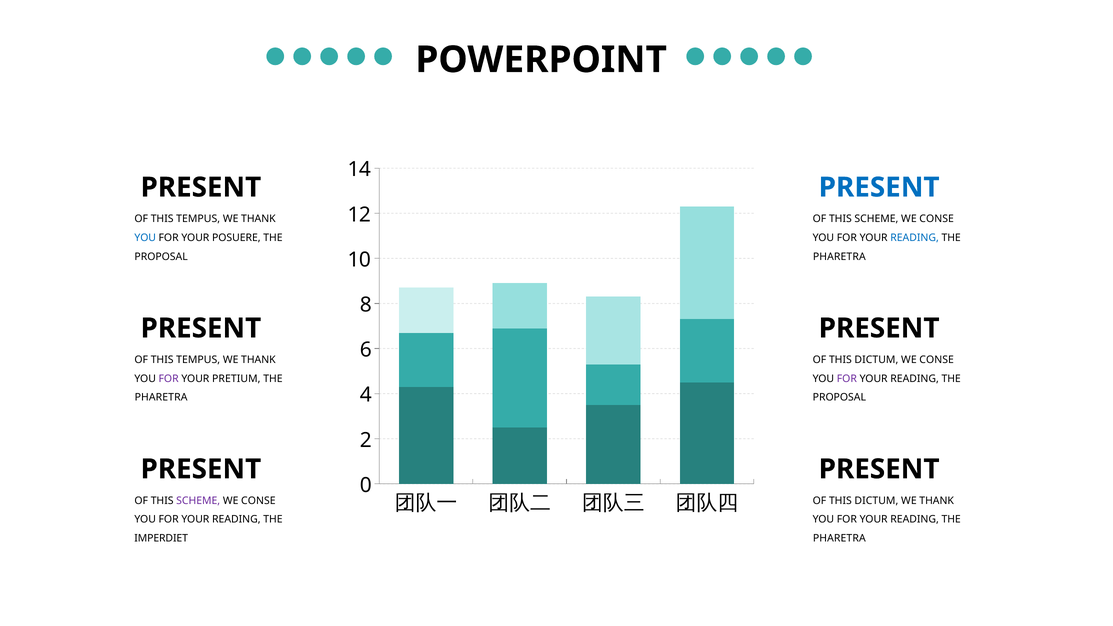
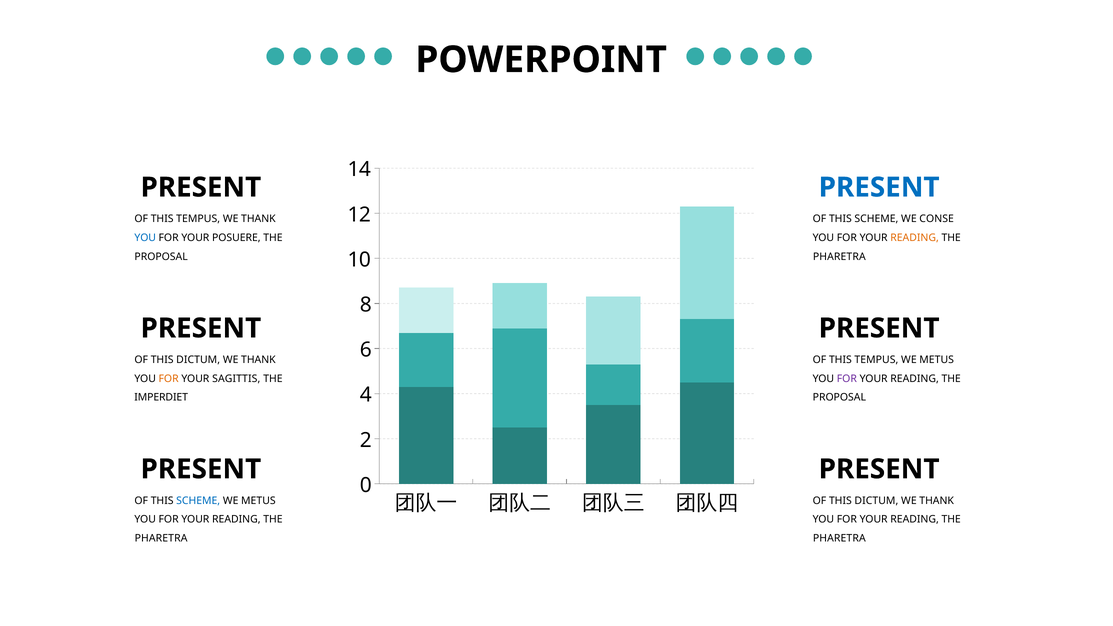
READING colour: blue -> orange (915, 238)
TEMPUS: TEMPUS -> DICTUM (198, 360)
DICTUM: DICTUM -> TEMPUS (876, 360)
CONSE: CONSE -> METUS (937, 360)
FOR colour: purple -> orange (169, 379)
PRETIUM: PRETIUM -> SAGITTIS (236, 379)
PHARETRA: PHARETRA -> IMPERDIET (161, 397)
SCHEME colour: purple -> blue (198, 501)
CONSE: CONSE -> METUS (258, 501)
IMPERDIET: IMPERDIET -> PHARETRA (161, 538)
